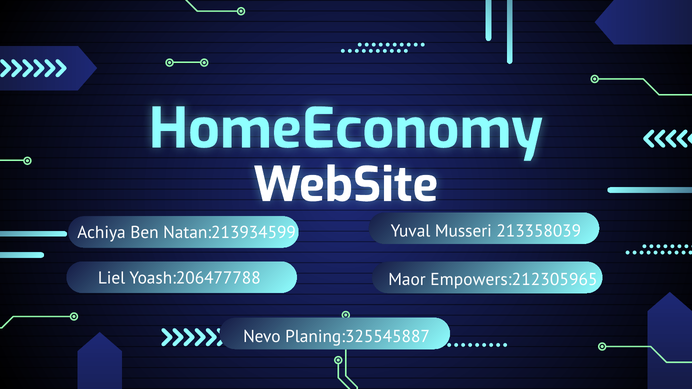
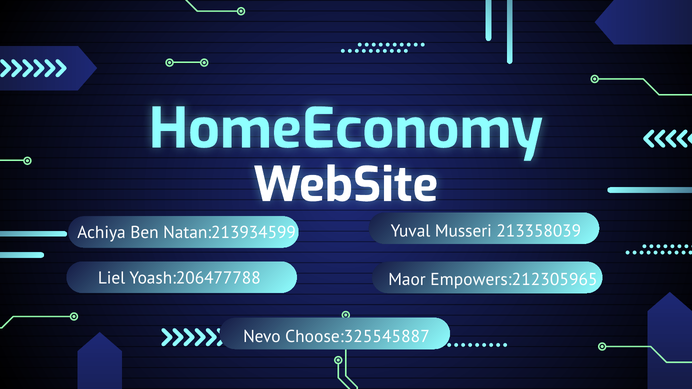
Planing:325545887: Planing:325545887 -> Choose:325545887 (357, 337)
